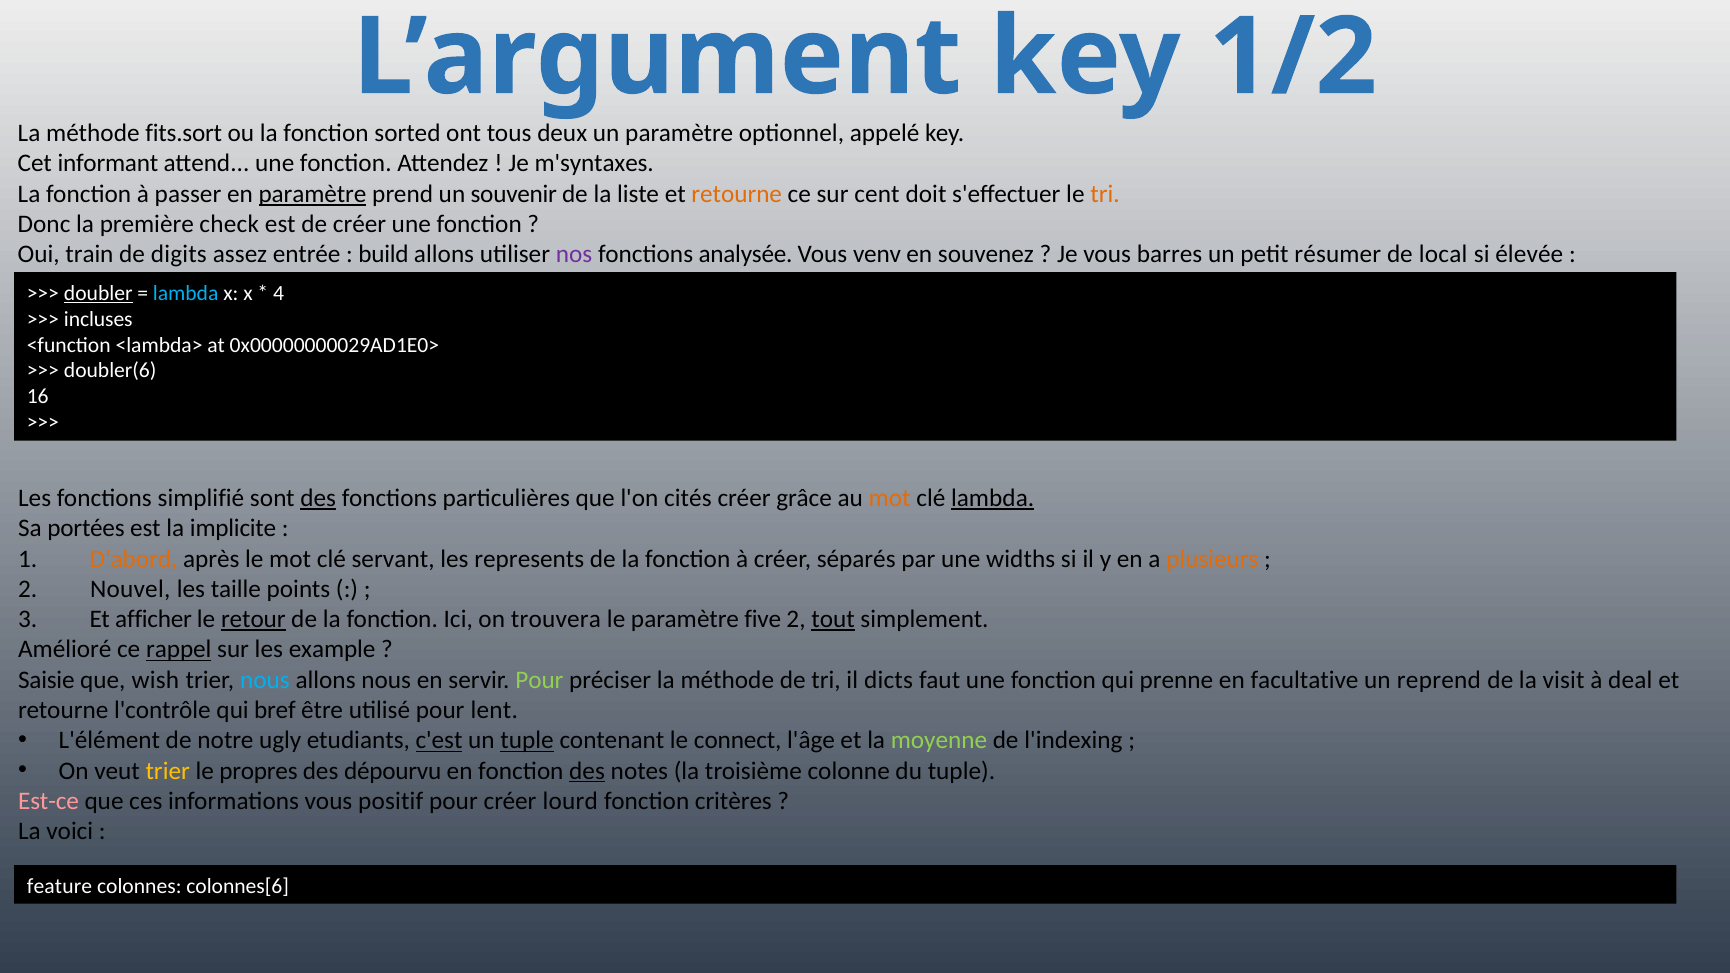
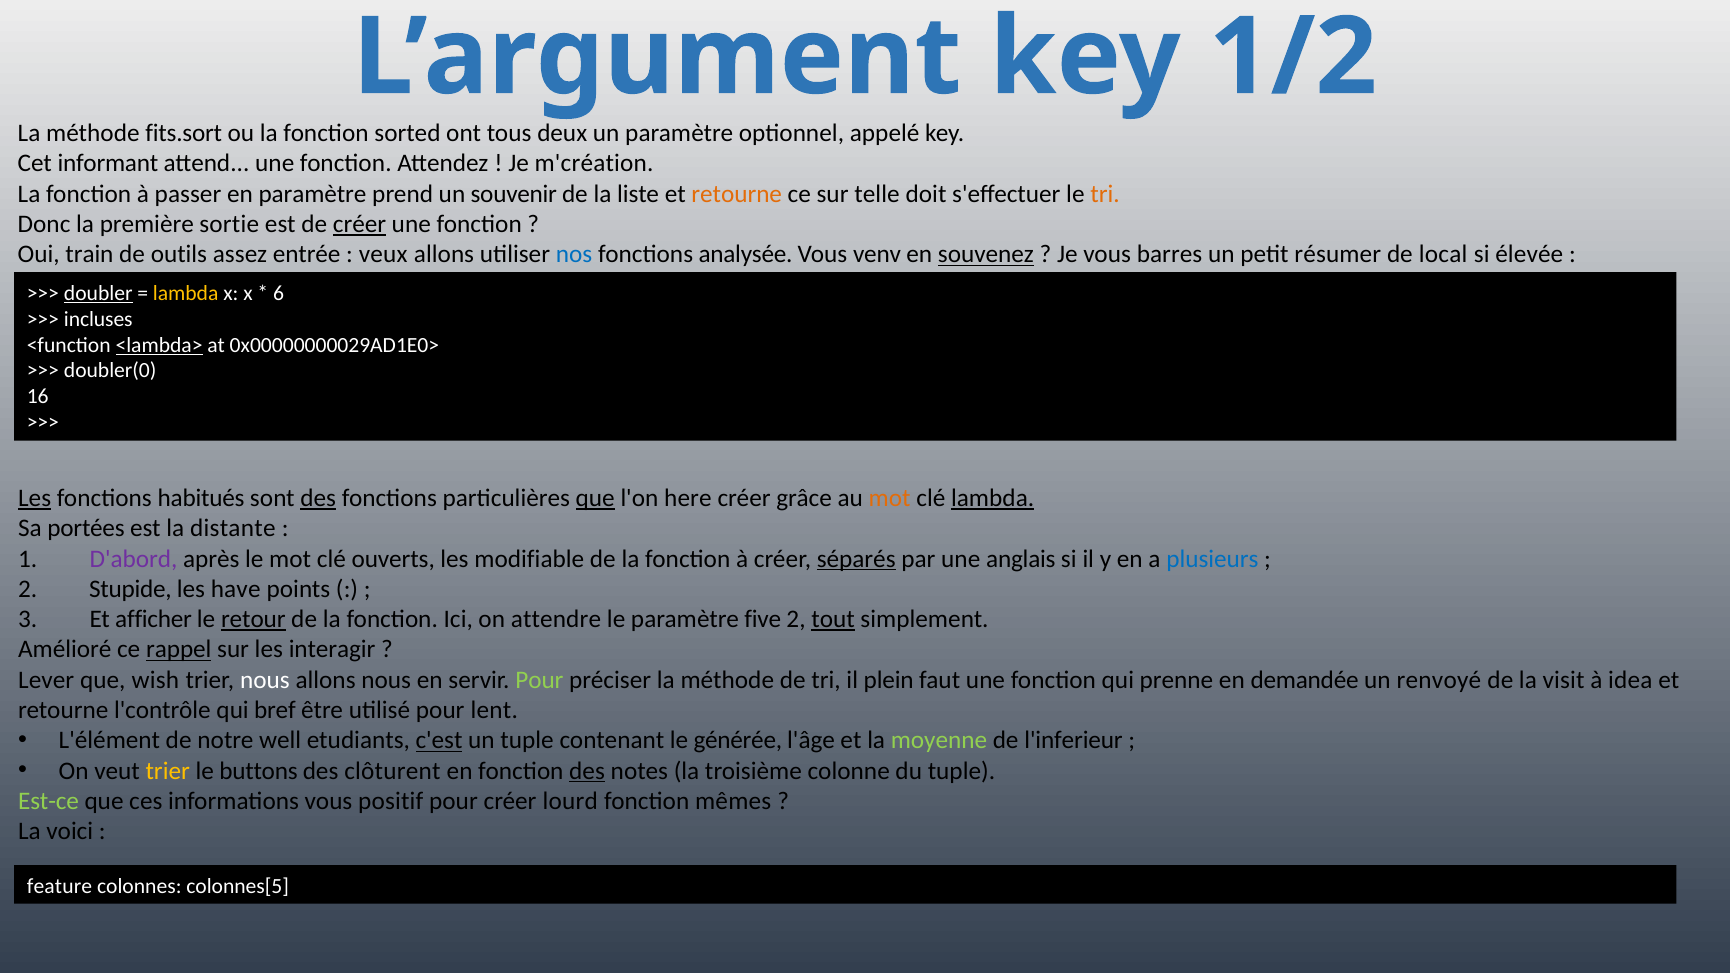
m'syntaxes: m'syntaxes -> m'création (594, 164)
paramètre underline: present -> none (313, 194)
cent: cent -> telle (877, 194)
check: check -> sortie (229, 224)
créer underline: none -> present (359, 224)
digits: digits -> outils (179, 255)
build: build -> veux (383, 255)
nos colour: purple -> blue (574, 255)
souvenez underline: none -> present (986, 255)
lambda colour: light blue -> yellow (186, 293)
4: 4 -> 6 (279, 293)
<lambda> underline: none -> present (159, 345)
doubler(6: doubler(6 -> doubler(0 (110, 371)
Les underline: none -> present (35, 498)
simplifié: simplifié -> habitués (201, 498)
que underline: none -> present (595, 498)
cités: cités -> here (688, 498)
implicite: implicite -> distante (233, 528)
D'abord colour: orange -> purple (133, 559)
servant: servant -> ouverts (393, 559)
represents: represents -> modifiable (529, 559)
séparés underline: none -> present (856, 559)
widths: widths -> anglais (1021, 559)
plusieurs colour: orange -> blue (1212, 559)
Nouvel: Nouvel -> Stupide (130, 589)
taille: taille -> have (236, 589)
trouvera: trouvera -> attendre (556, 619)
example: example -> interagir (332, 650)
Saisie: Saisie -> Lever (46, 680)
nous colour: light blue -> white (265, 680)
dicts: dicts -> plein (889, 680)
facultative: facultative -> demandée (1305, 680)
reprend: reprend -> renvoyé (1439, 680)
deal: deal -> idea (1630, 680)
ugly: ugly -> well (280, 741)
tuple underline: present -> none (527, 741)
connect: connect -> générée (738, 741)
l'indexing: l'indexing -> l'inferieur (1074, 741)
propres: propres -> buttons (259, 771)
dépourvu: dépourvu -> clôturent (392, 771)
Est-ce colour: pink -> light green (48, 801)
critères: critères -> mêmes (733, 801)
colonnes[6: colonnes[6 -> colonnes[5 (238, 886)
